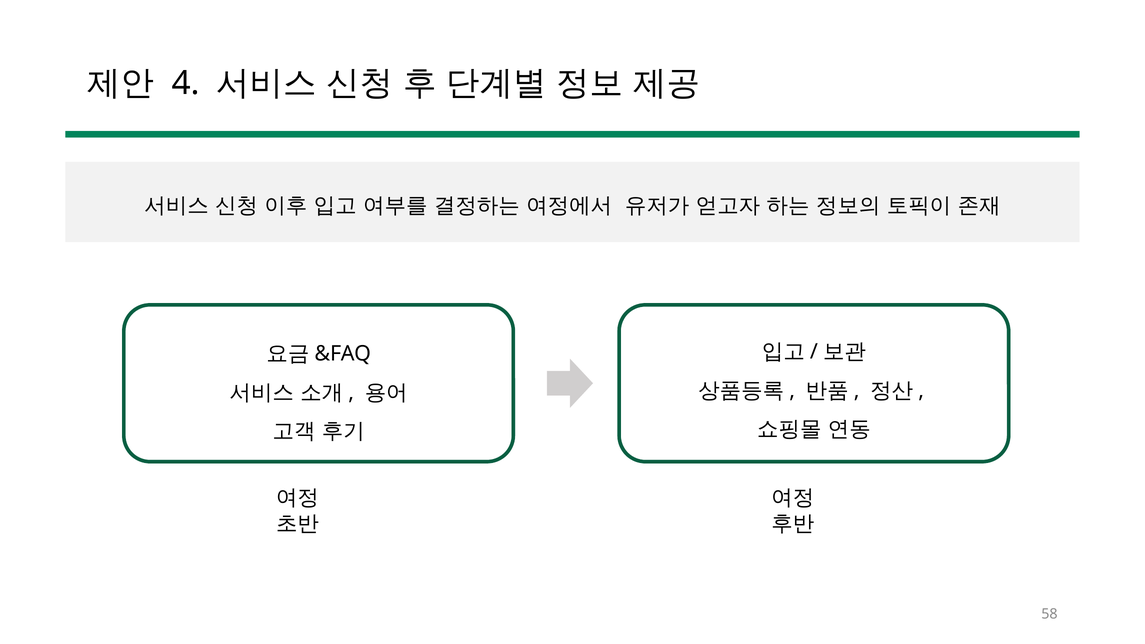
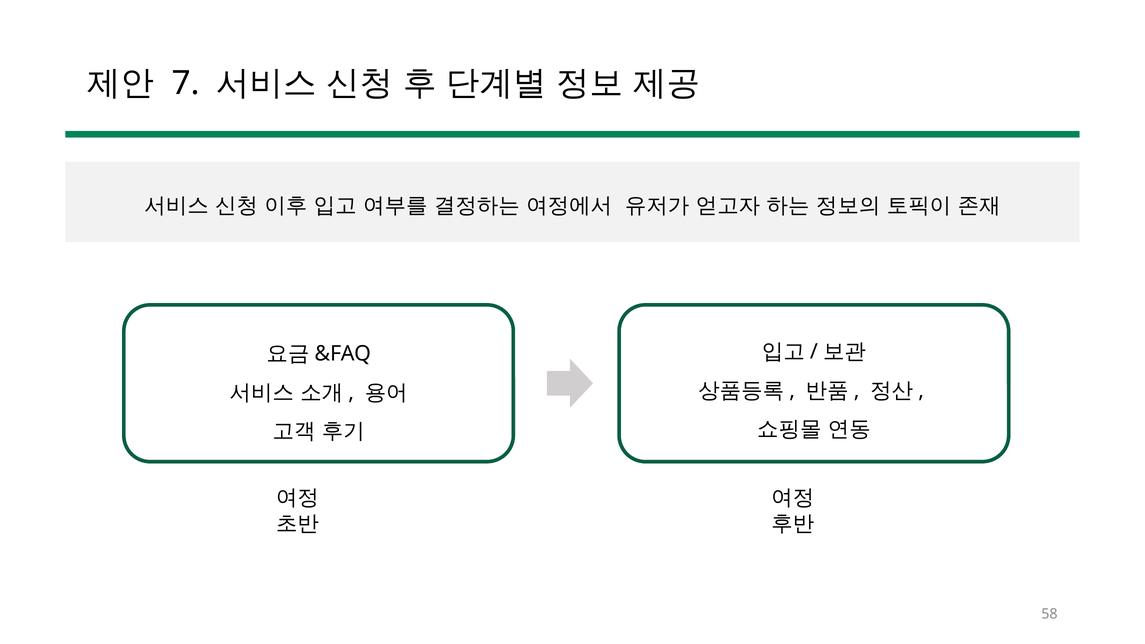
4: 4 -> 7 (186, 83)
